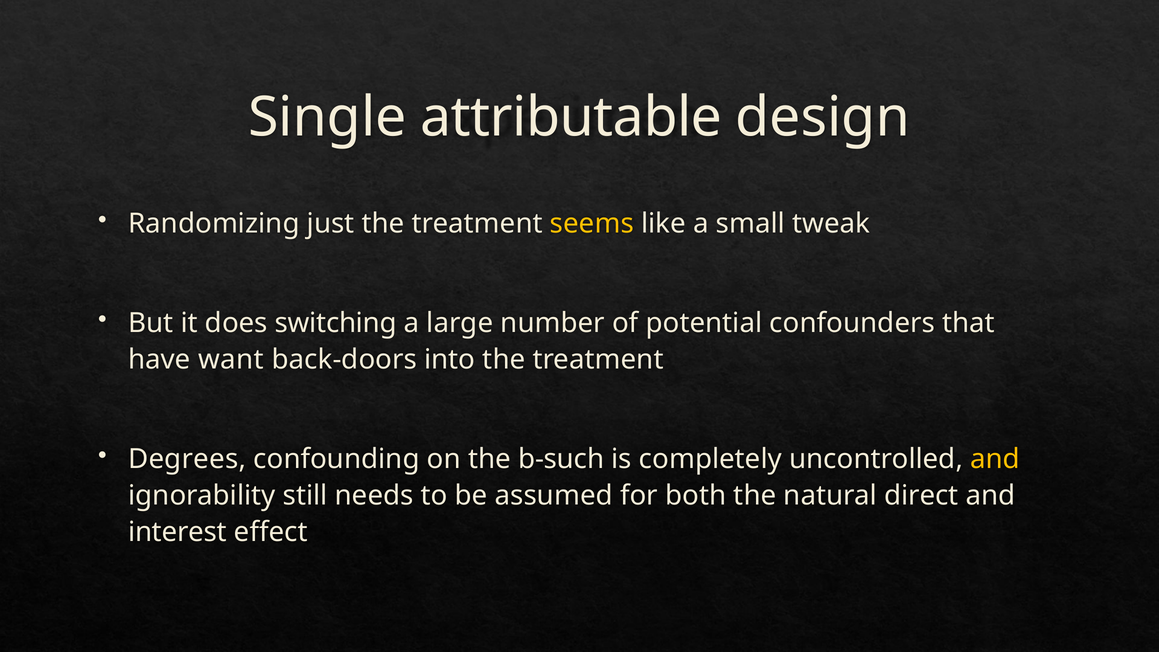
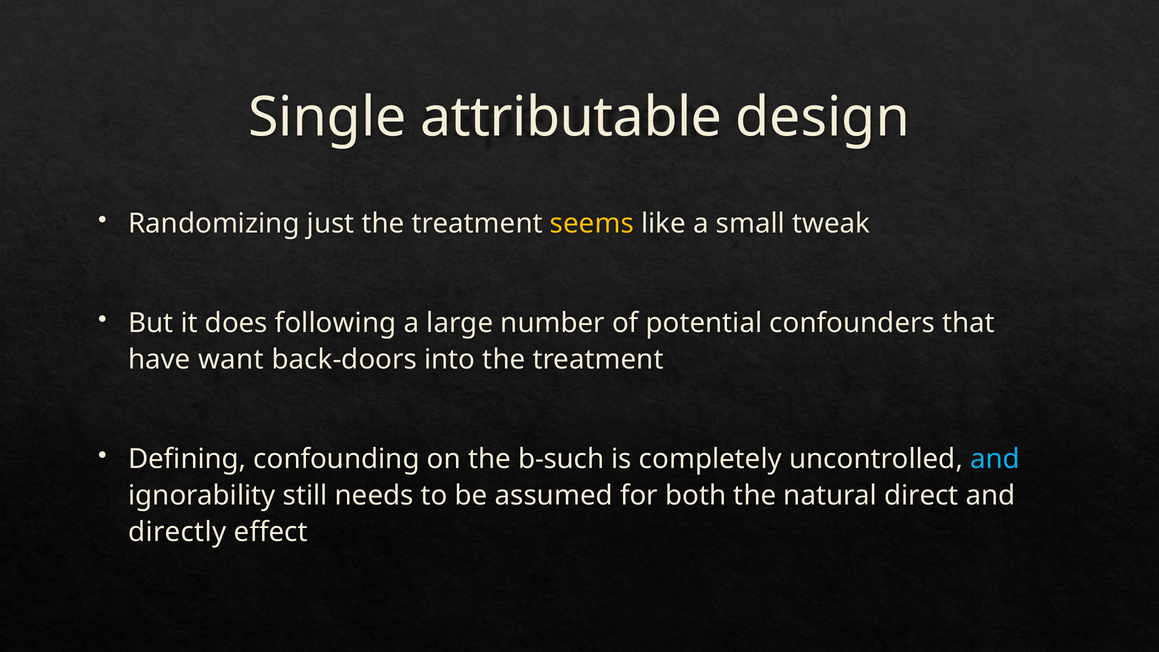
switching: switching -> following (336, 323)
Degrees: Degrees -> Defining (187, 459)
and colour: yellow -> light blue (995, 459)
interest: interest -> directly (177, 532)
